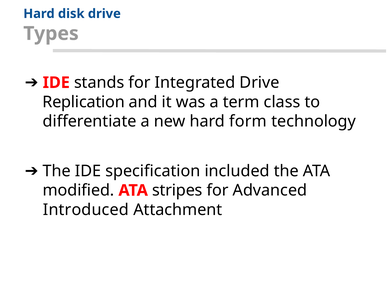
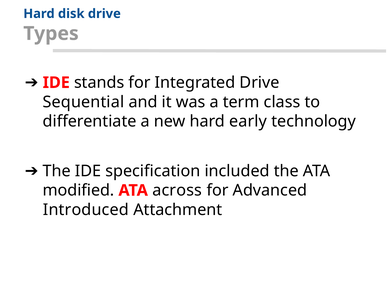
Replication: Replication -> Sequential (83, 102)
form: form -> early (248, 121)
stripes: stripes -> across (177, 190)
